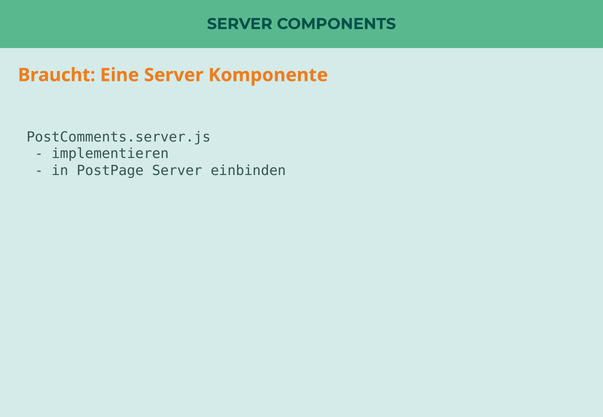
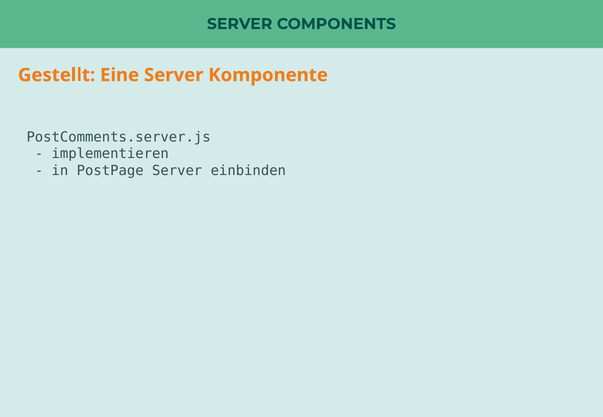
Braucht: Braucht -> Gestellt (57, 75)
